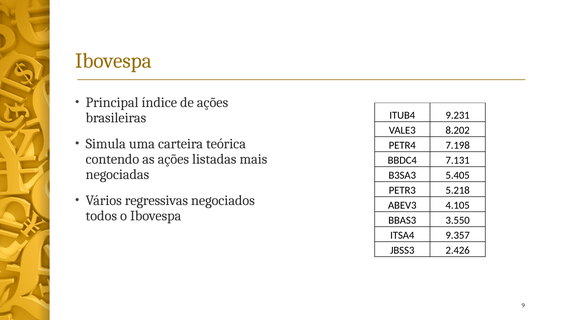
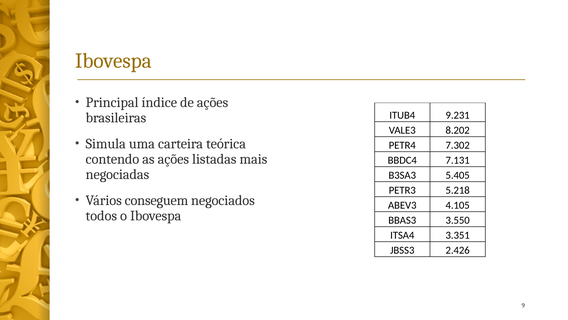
7.198: 7.198 -> 7.302 (458, 145)
regressivas: regressivas -> conseguem (156, 200)
9.357: 9.357 -> 3.351 (458, 235)
